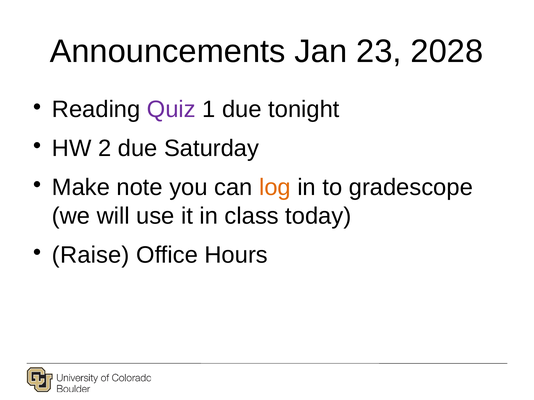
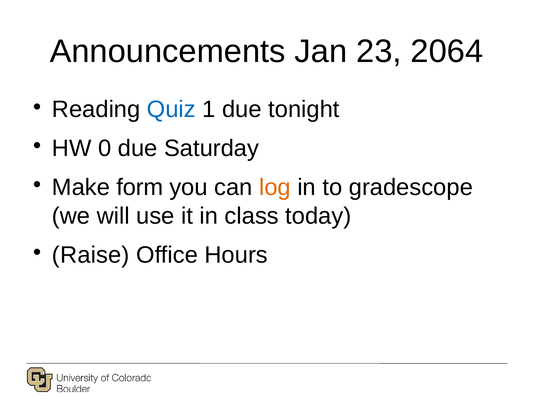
2028: 2028 -> 2064 (447, 51)
Quiz colour: purple -> blue (171, 110)
2: 2 -> 0 (105, 149)
note: note -> form (140, 188)
